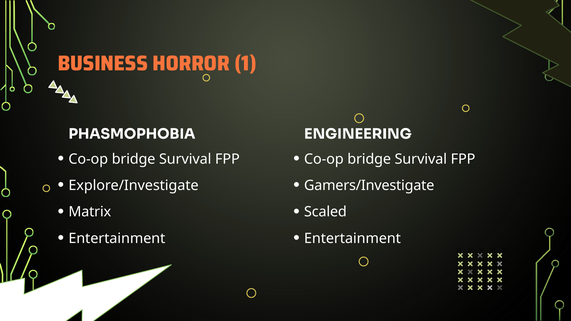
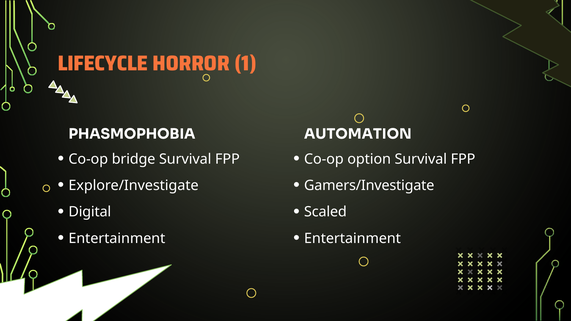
BUSINESS: BUSINESS -> LIFECYCLE (103, 63)
ENGINEERING: ENGINEERING -> AUTOMATION (358, 134)
bridge: bridge -> option (369, 159)
Matrix: Matrix -> Digital (90, 212)
